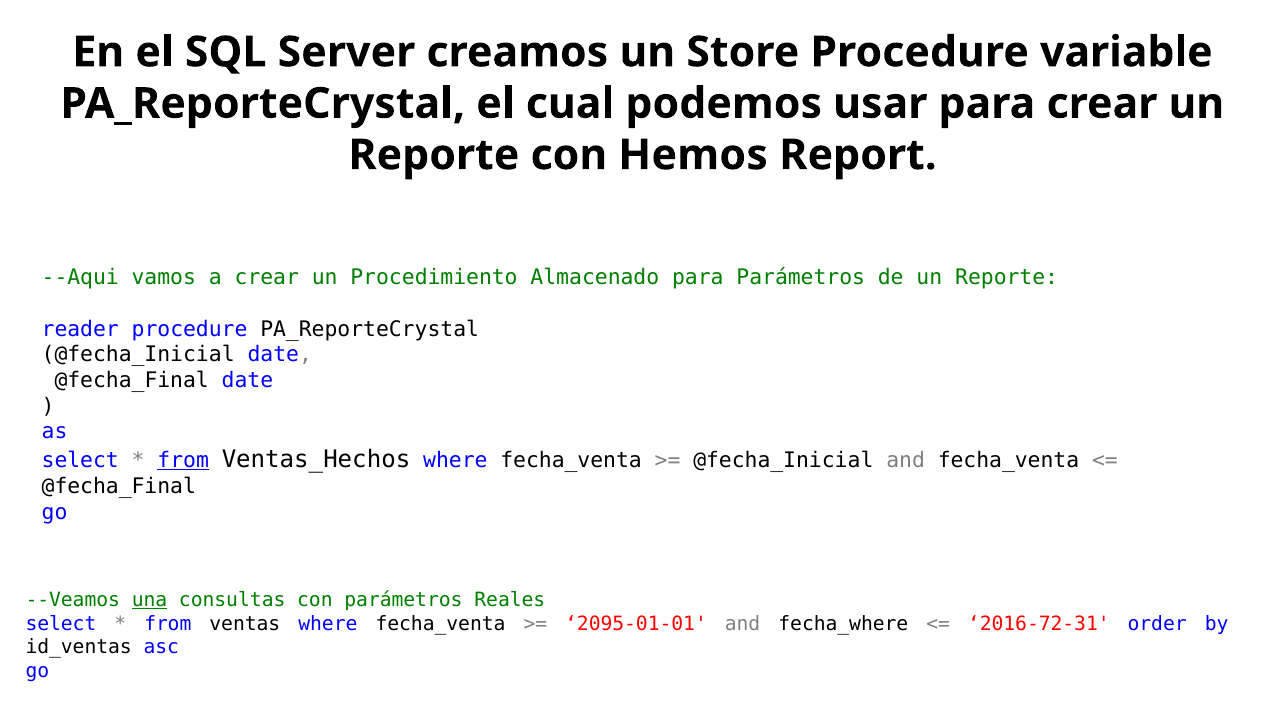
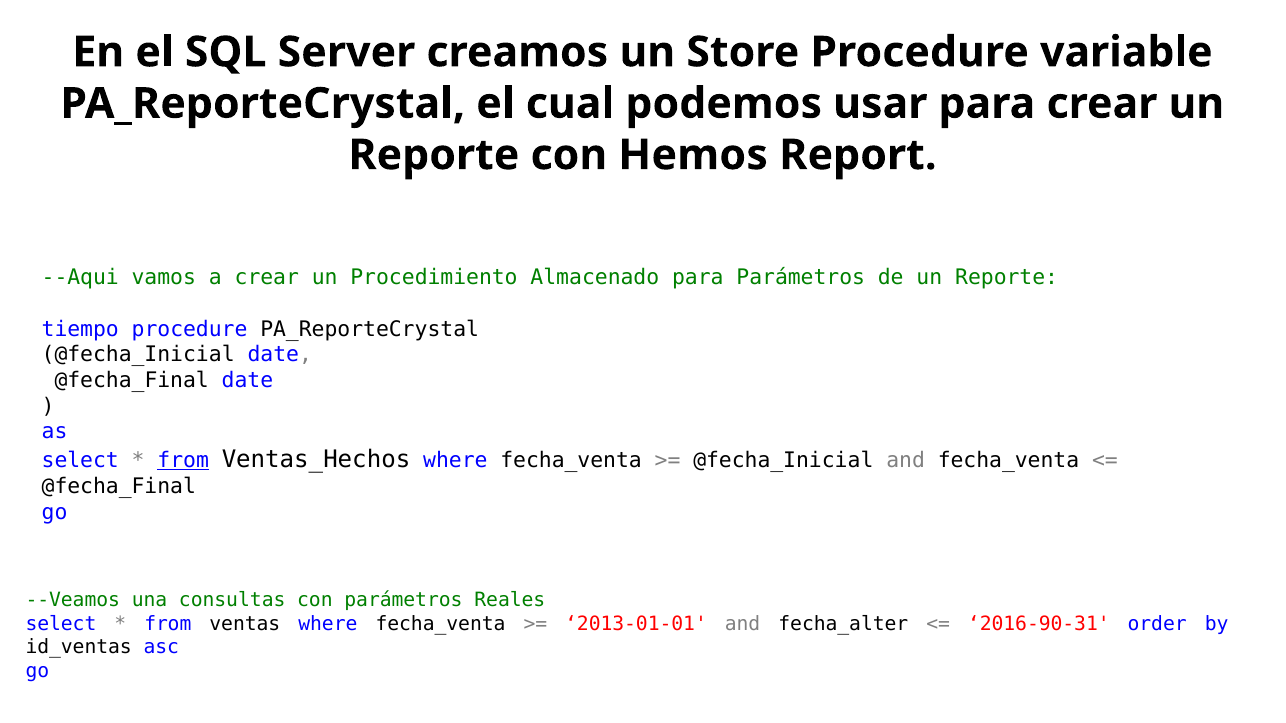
reader: reader -> tiempo (80, 329)
una underline: present -> none (150, 601)
2095-01-01: 2095-01-01 -> 2013-01-01 (636, 624)
fecha_where: fecha_where -> fecha_alter (843, 624)
2016-72-31: 2016-72-31 -> 2016-90-31 (1039, 624)
